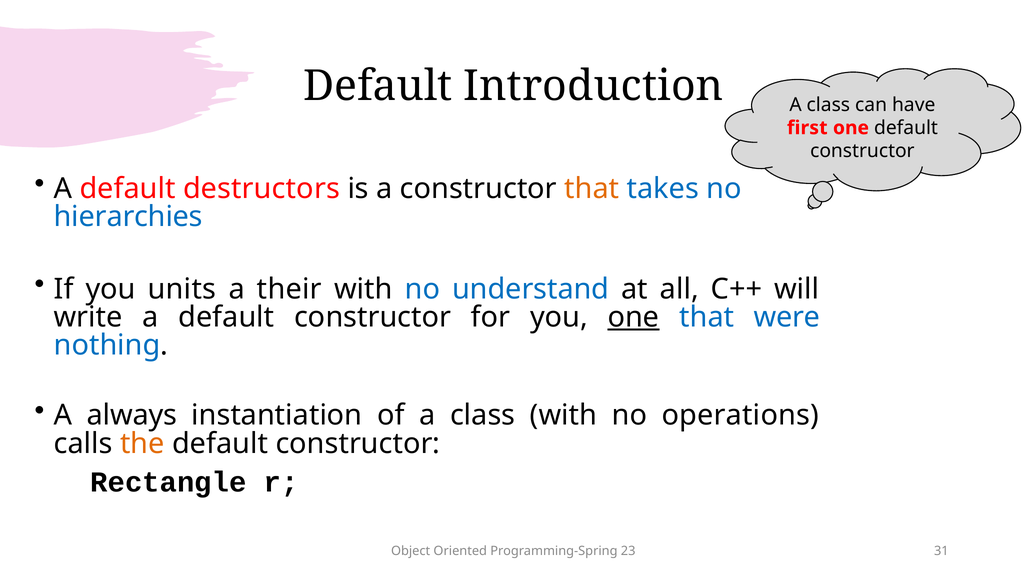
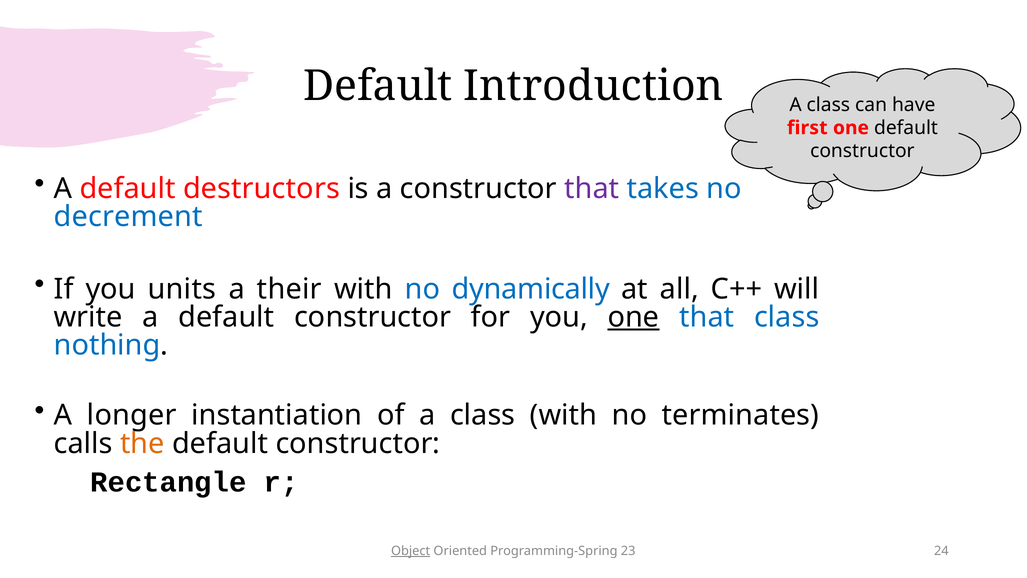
that colour: orange -> purple (592, 188)
hierarchies: hierarchies -> decrement (128, 216)
understand: understand -> dynamically (531, 289)
that were: were -> class (787, 317)
always: always -> longer (132, 415)
operations: operations -> terminates (740, 415)
Object underline: none -> present (411, 551)
31: 31 -> 24 (941, 551)
